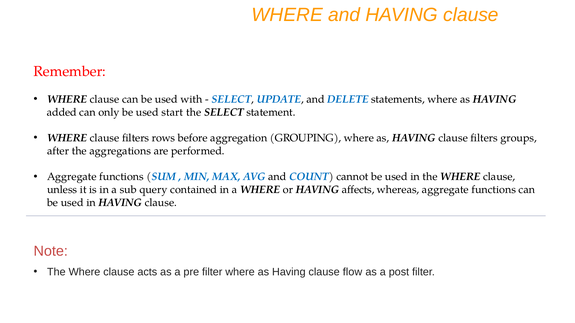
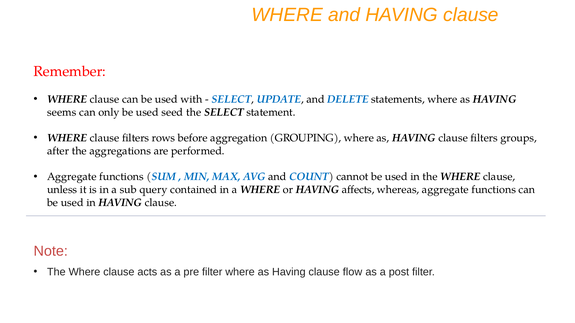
added: added -> seems (62, 112)
start: start -> seed (172, 112)
